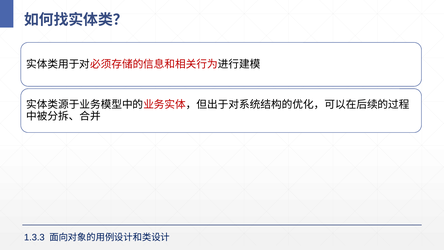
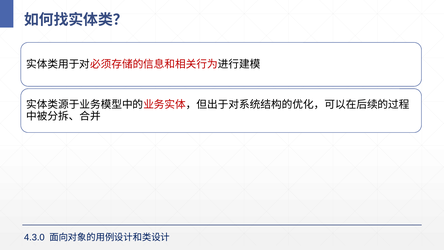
1.3.3: 1.3.3 -> 4.3.0 (34, 237)
